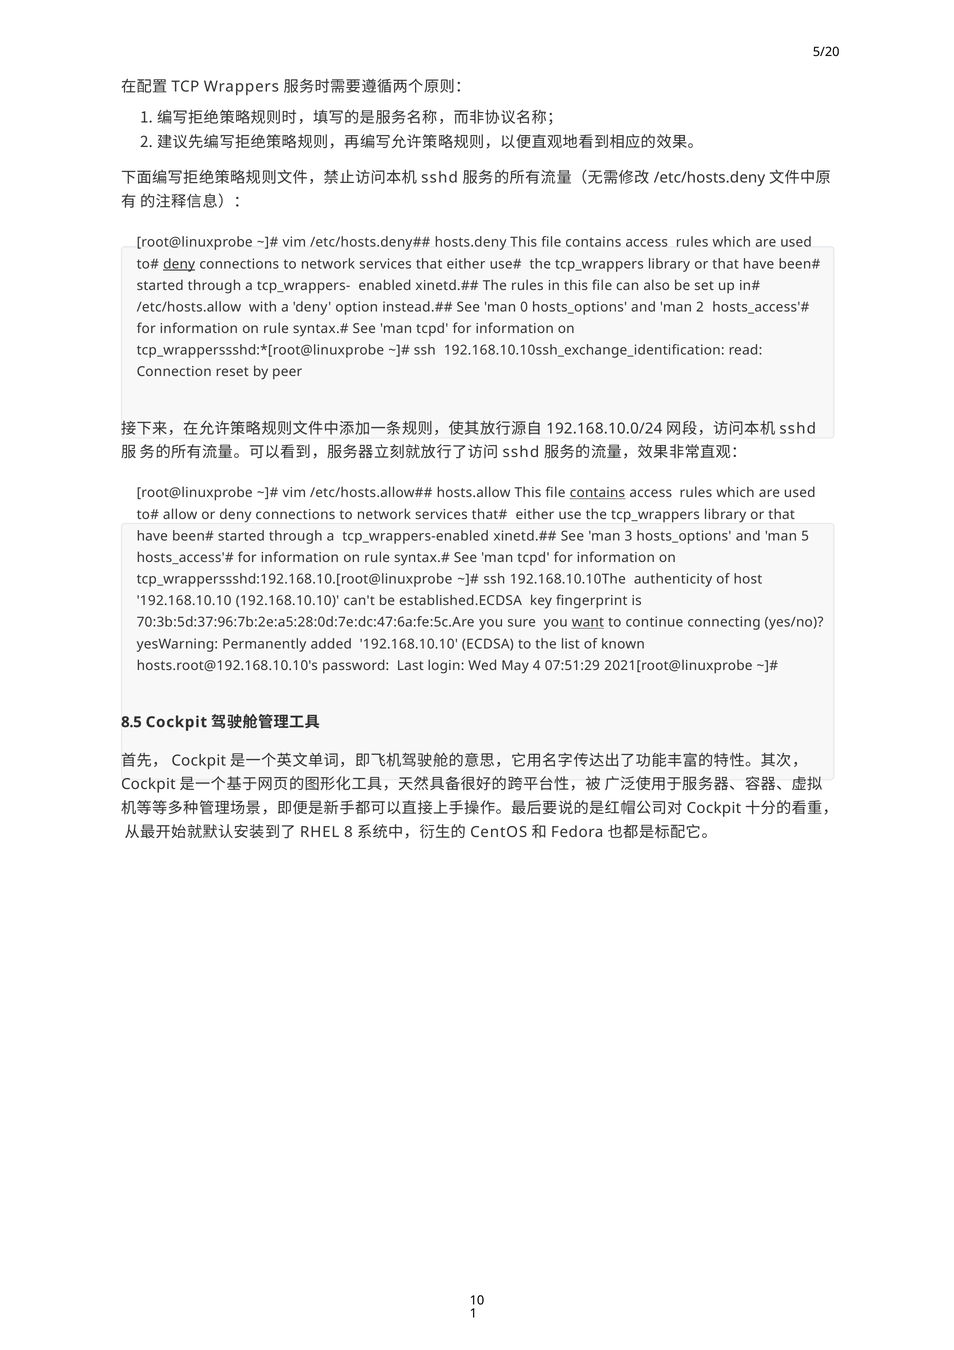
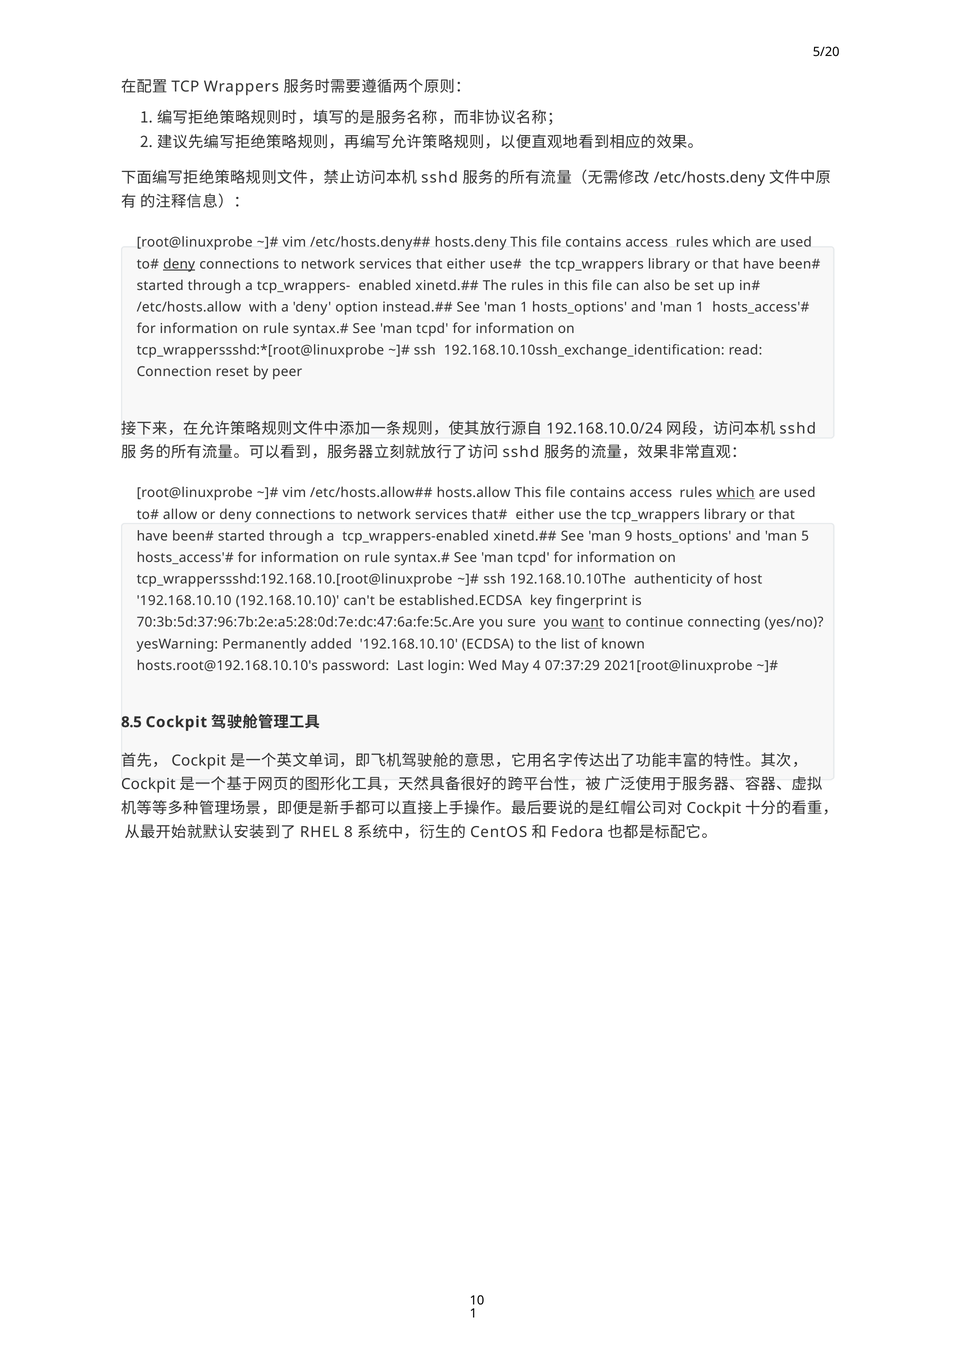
See man 0: 0 -> 1 (524, 307)
and man 2: 2 -> 1 (700, 307)
contains underline: present -> none (597, 493)
which underline: none -> present (735, 493)
3: 3 -> 9 (628, 536)
07:51:29: 07:51:29 -> 07:37:29 (572, 666)
